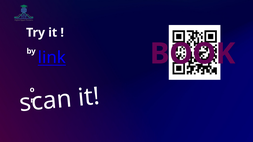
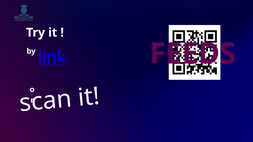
BOOK: BOOK -> FEEDS (193, 54)
